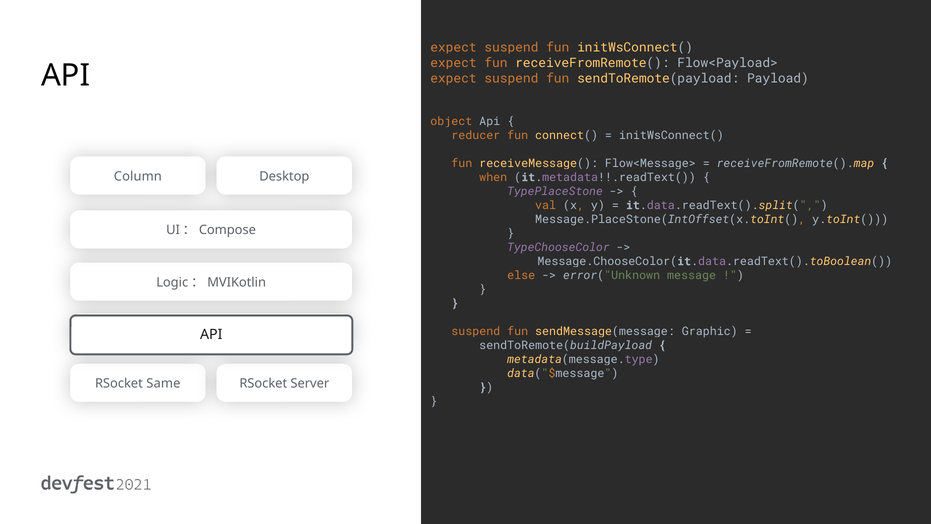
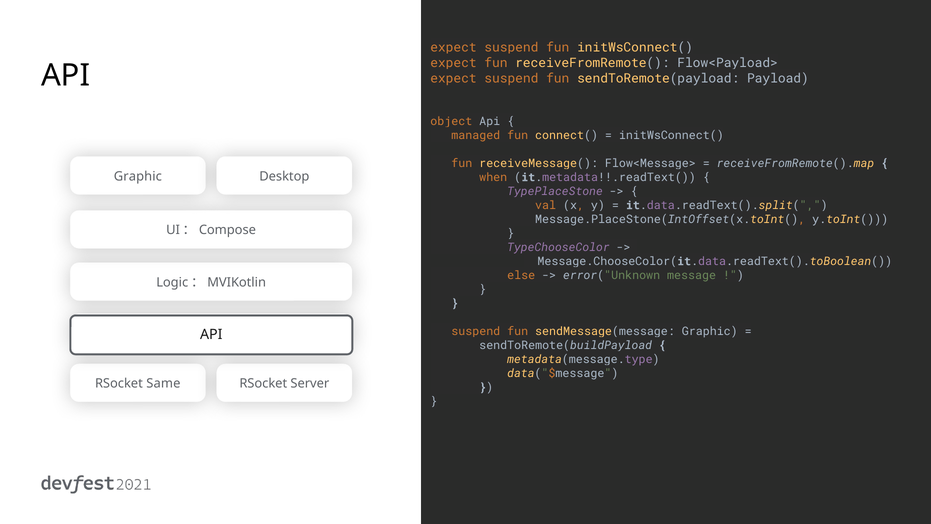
reducer: reducer -> managed (476, 135)
Column: Column -> Graphic (138, 176)
